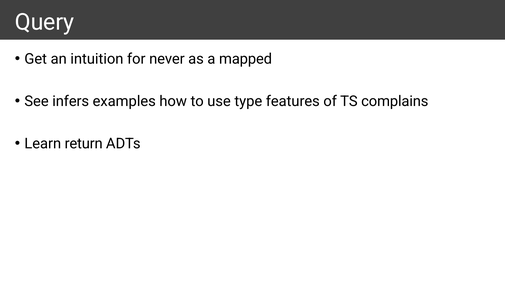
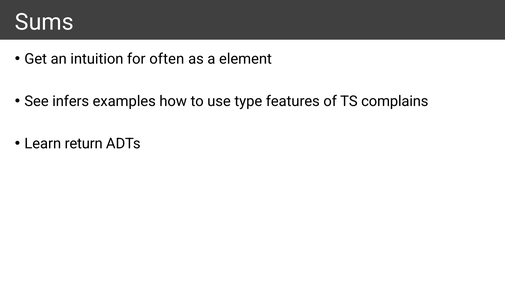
Query: Query -> Sums (44, 22)
never: never -> often (167, 59)
mapped: mapped -> element (245, 59)
